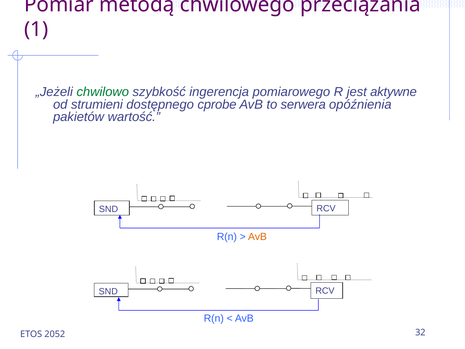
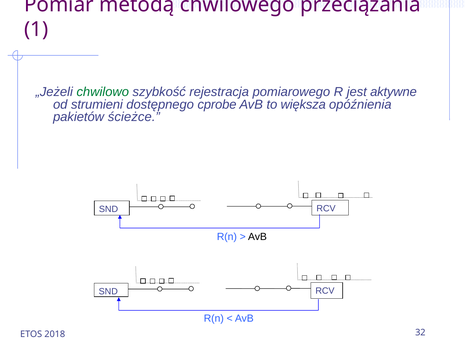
ingerencja: ingerencja -> rejestracja (219, 92)
serwera: serwera -> większa (303, 104)
wartość: wartość -> ścieżce (134, 117)
AvB colour: orange -> black (257, 236)
2052: 2052 -> 2018 (55, 334)
